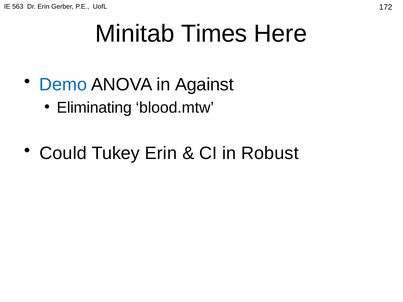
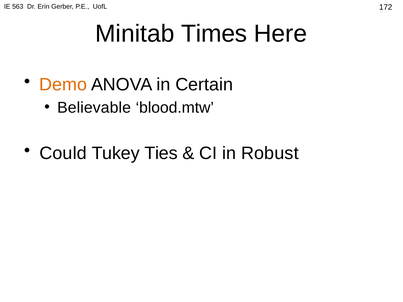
Demo colour: blue -> orange (63, 85)
Against: Against -> Certain (204, 85)
Eliminating: Eliminating -> Believable (94, 108)
Tukey Erin: Erin -> Ties (161, 154)
